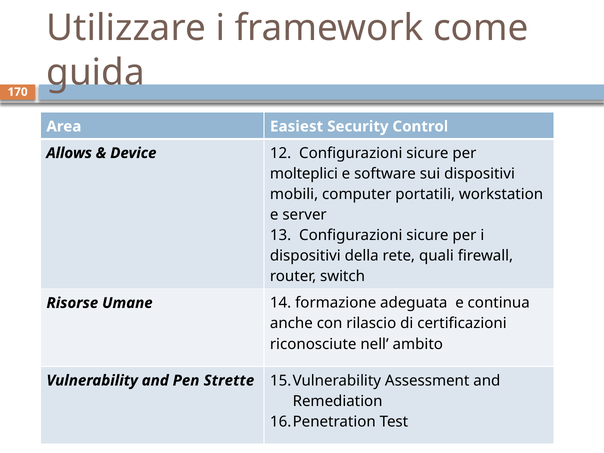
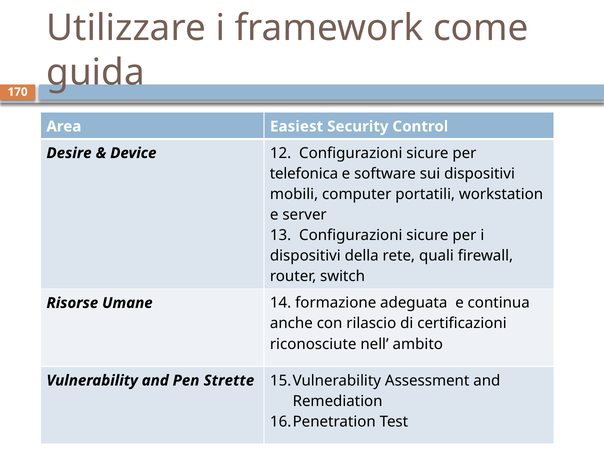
Allows: Allows -> Desire (69, 153)
molteplici: molteplici -> telefonica (304, 174)
